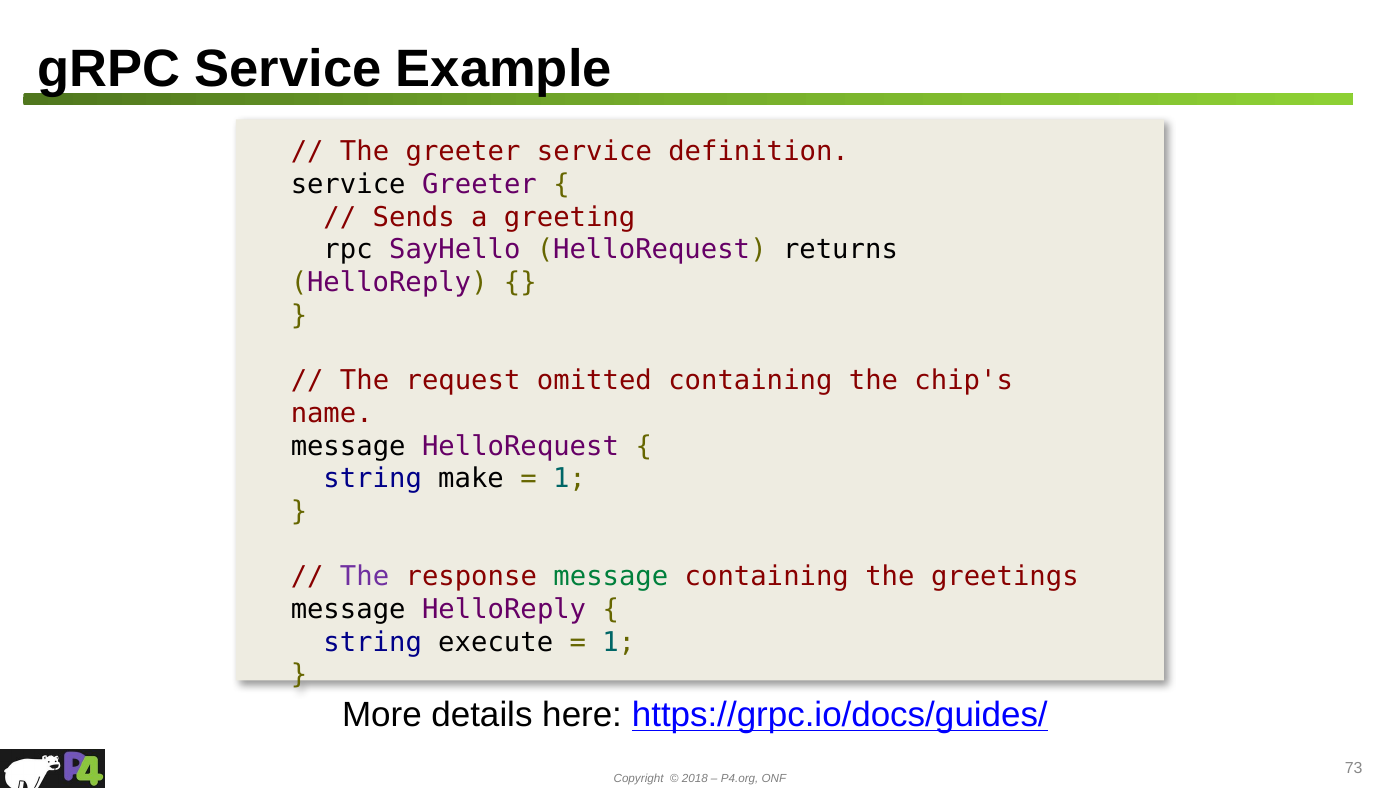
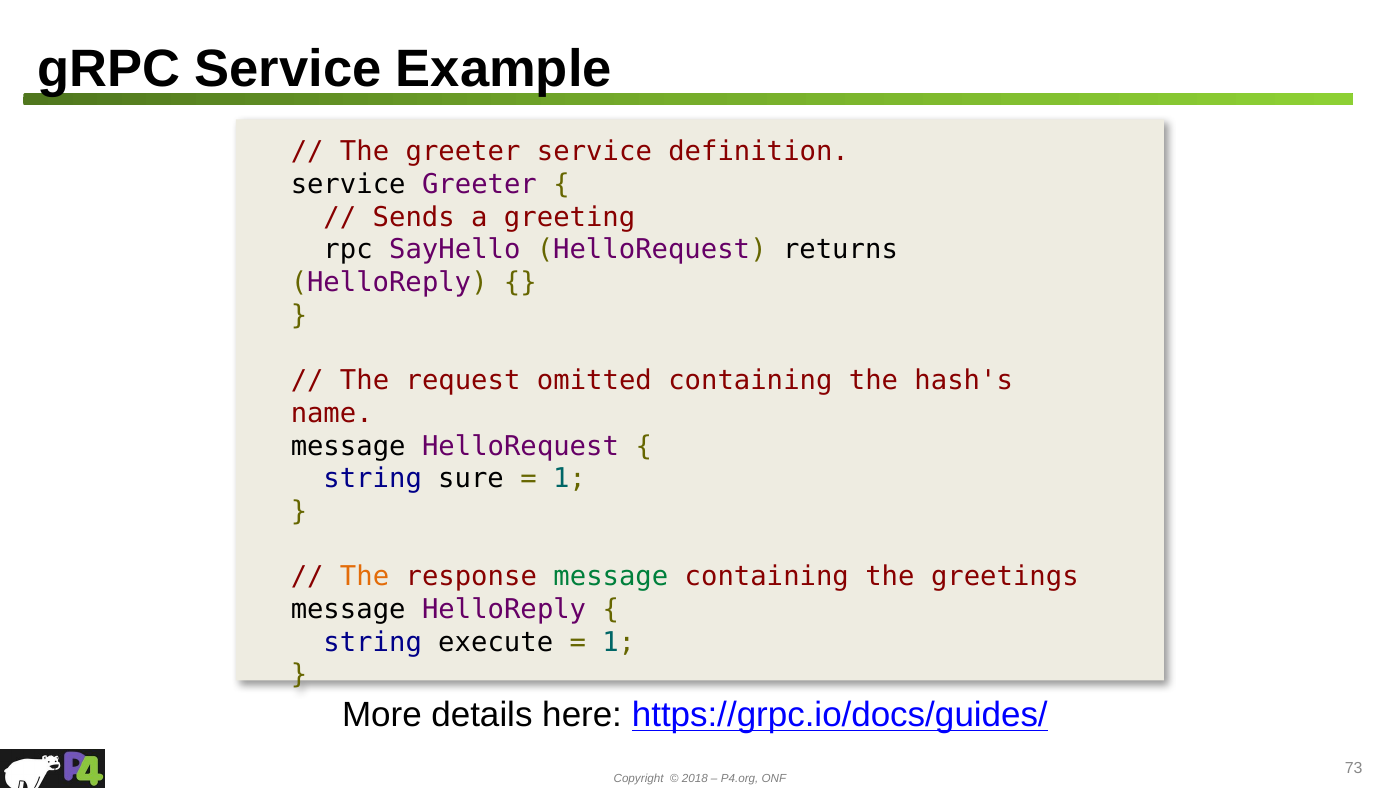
chip's: chip's -> hash's (964, 380)
make: make -> sure (471, 478)
The colour: purple -> orange (365, 577)
